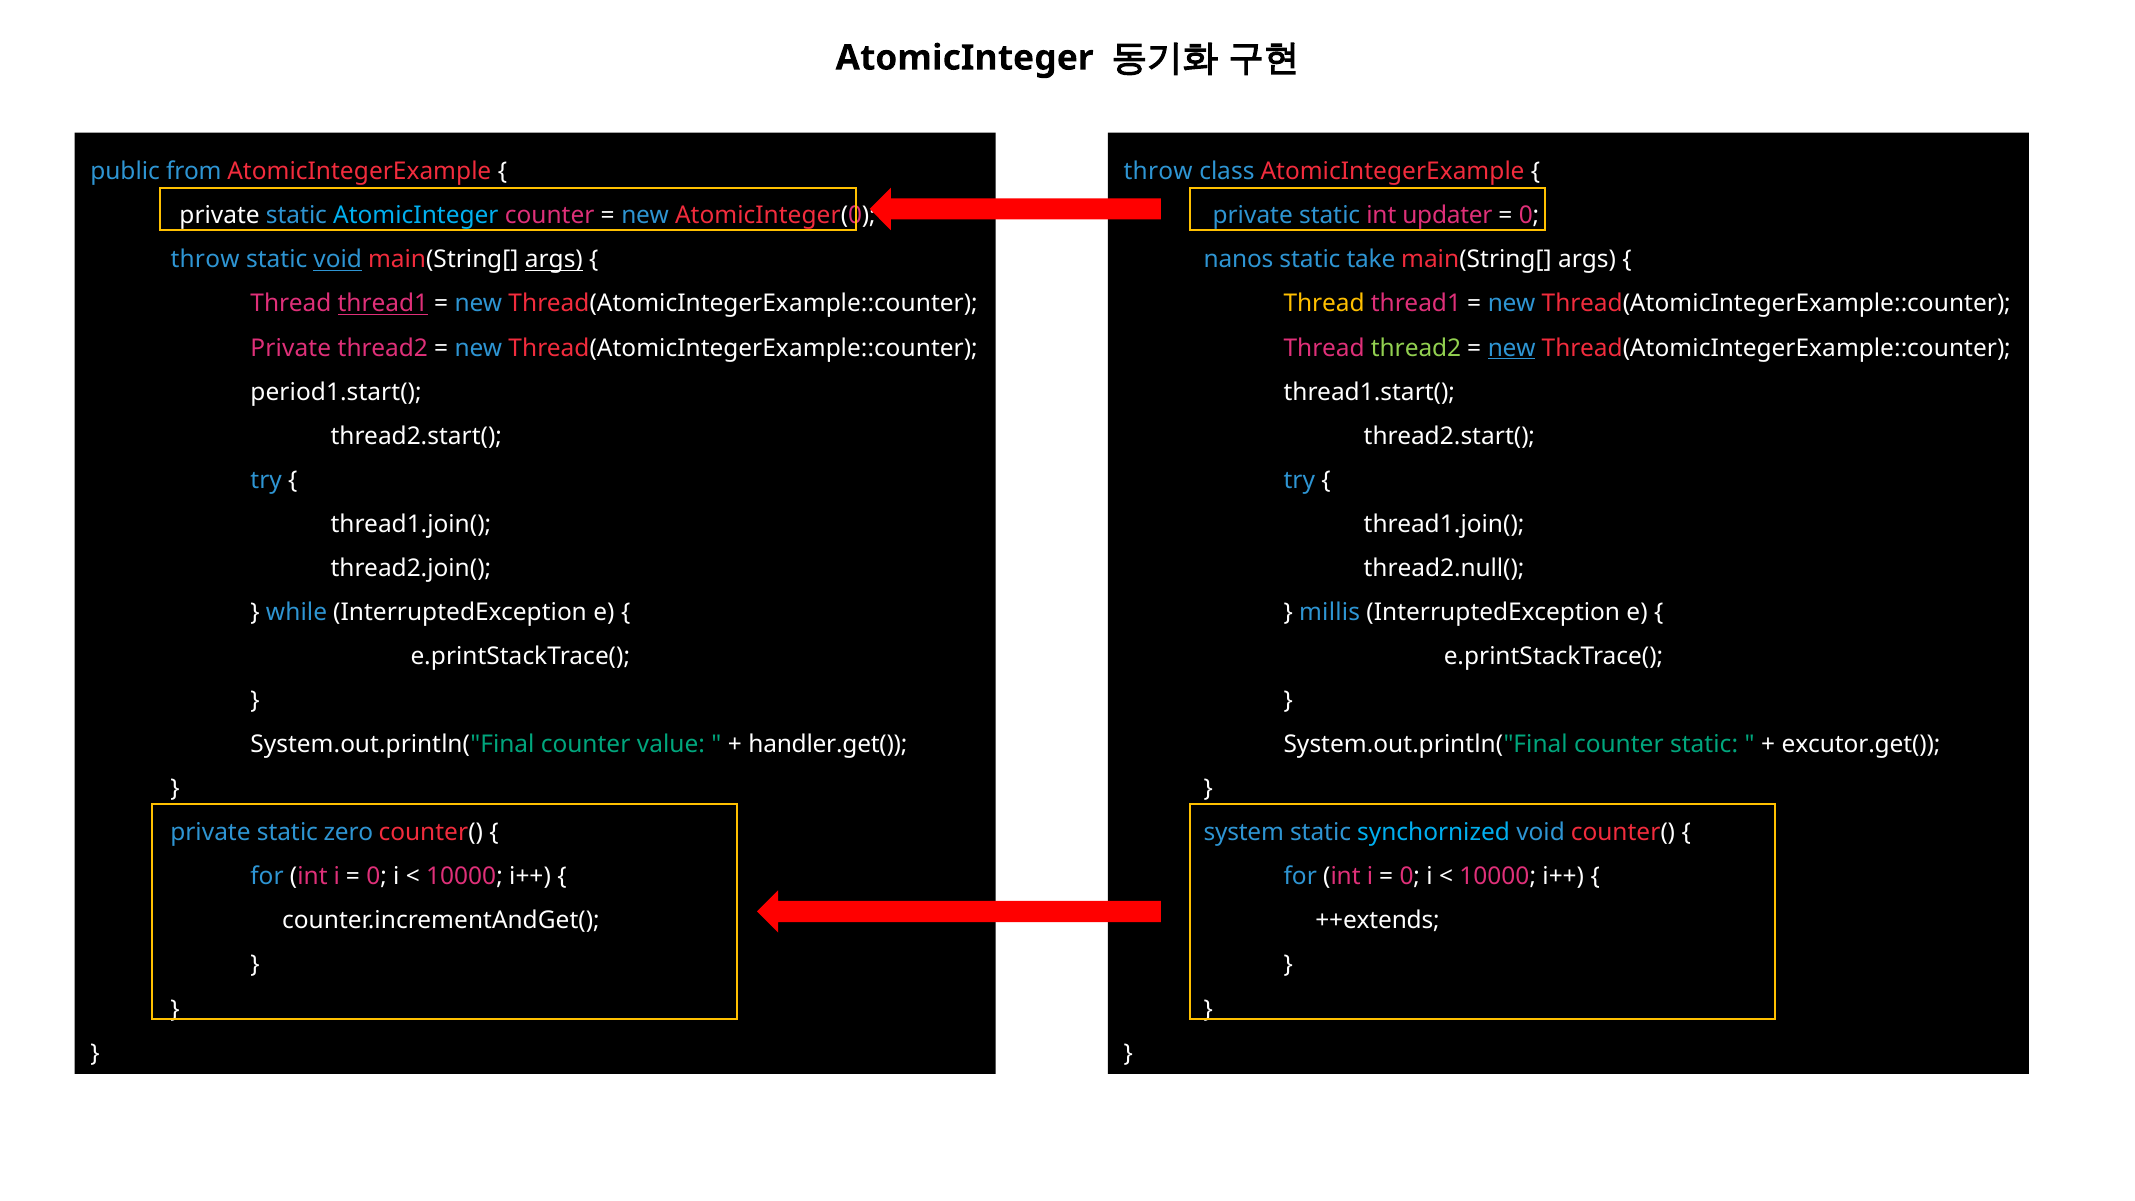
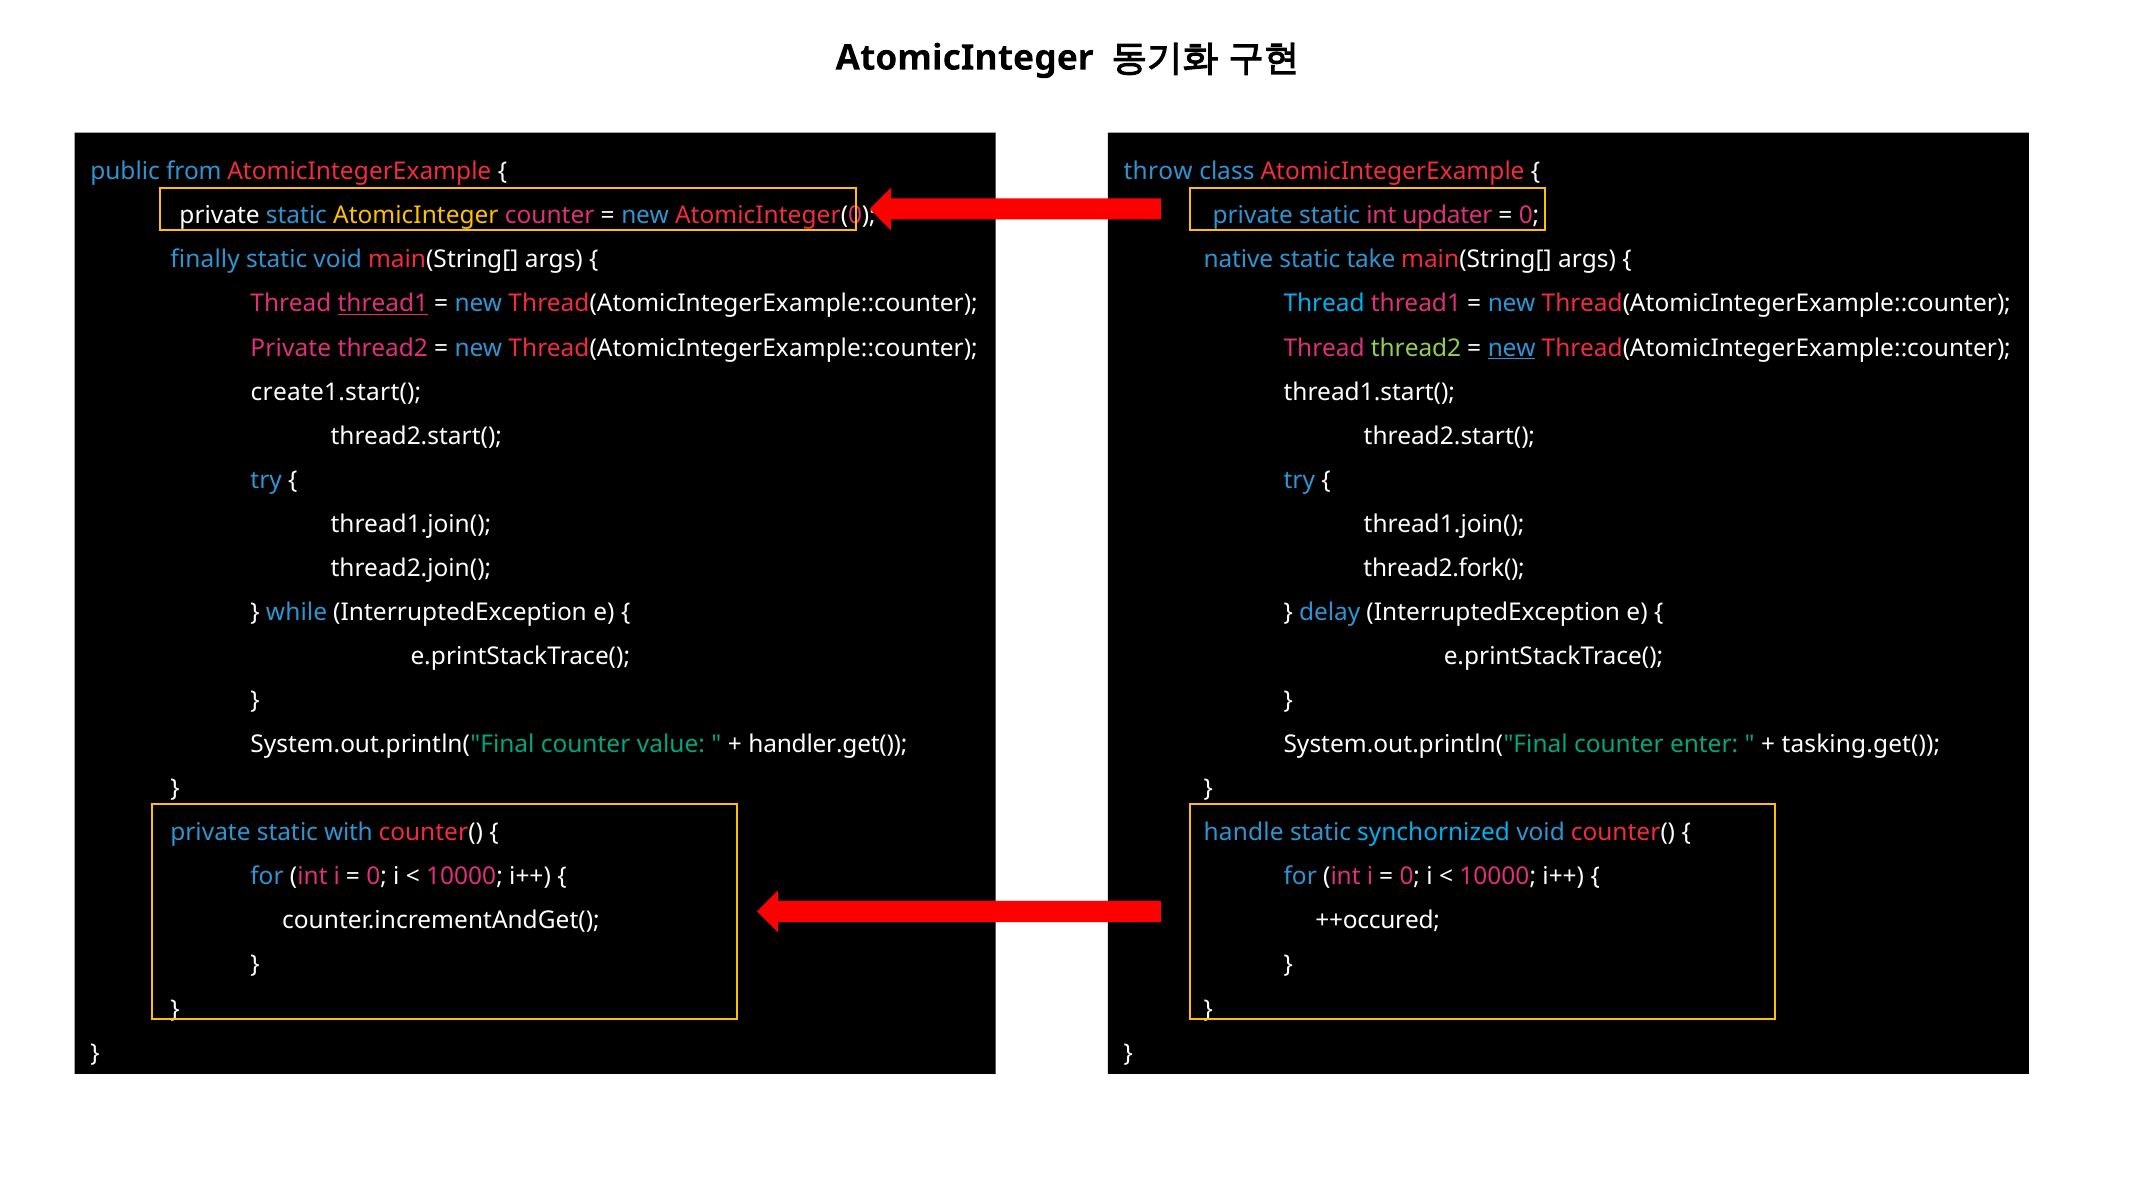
AtomicInteger colour: light blue -> yellow (416, 216)
throw: throw -> finally (205, 260)
void underline: present -> none (338, 260)
args underline: present -> none (554, 260)
nanos: nanos -> native (1238, 260)
Thread colour: yellow -> light blue (1324, 304)
period1.start(: period1.start( -> create1.start( (336, 392)
thread2.null(: thread2.null( -> thread2.fork( (1444, 568)
millis: millis -> delay (1330, 612)
counter static: static -> enter (1704, 745)
excutor.get(: excutor.get( -> tasking.get( (1861, 745)
zero: zero -> with (348, 833)
system: system -> handle (1244, 833)
++extends: ++extends -> ++occured (1378, 921)
